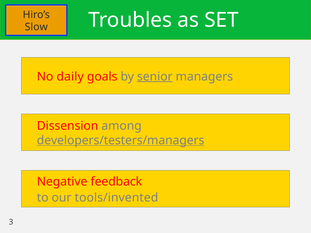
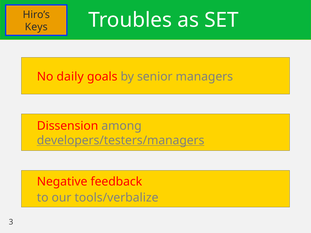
Slow: Slow -> Keys (36, 27)
senior underline: present -> none (155, 77)
tools/invented: tools/invented -> tools/verbalize (117, 198)
